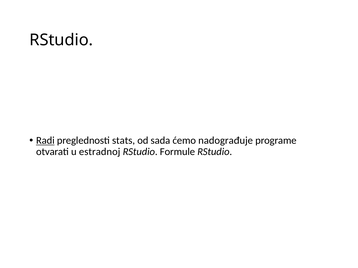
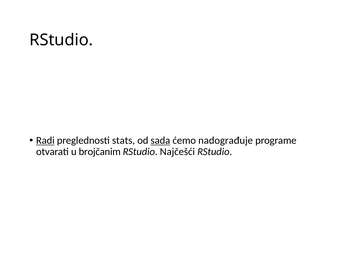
sada underline: none -> present (160, 141)
estradnoj: estradnoj -> brojčanim (100, 152)
Formule: Formule -> Najčešći (177, 152)
